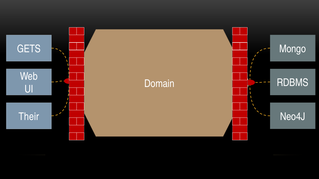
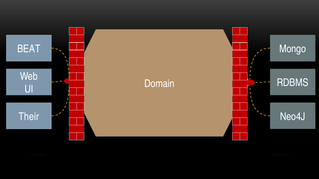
GETS: GETS -> BEAT (29, 49)
